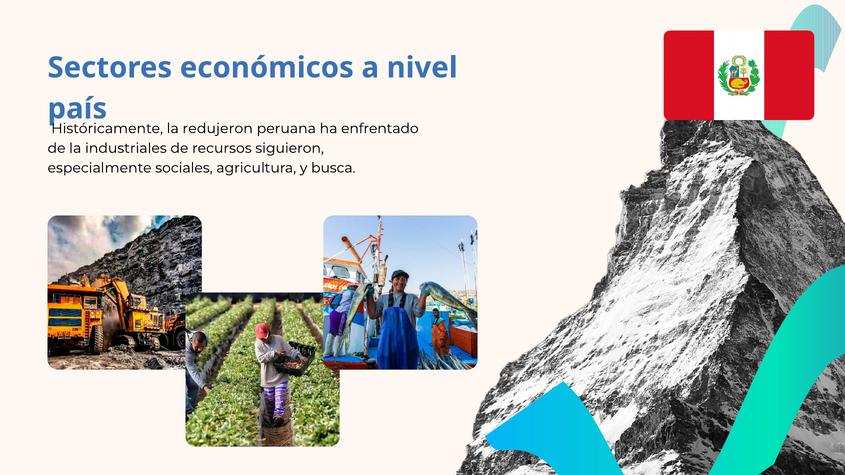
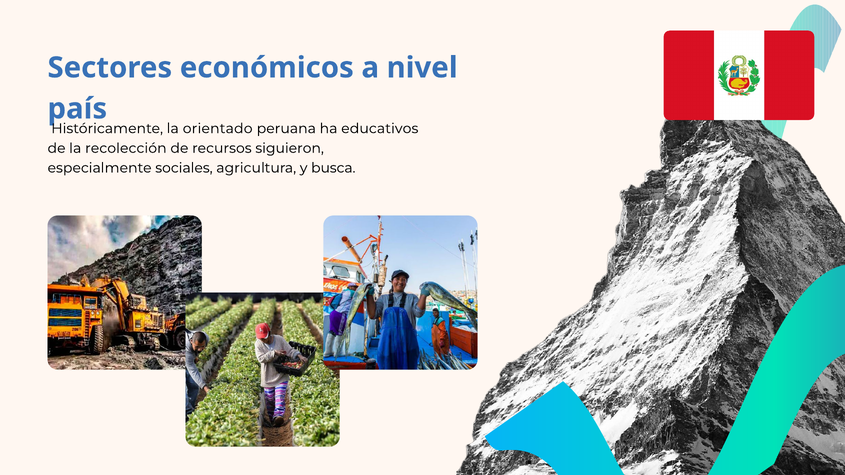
redujeron: redujeron -> orientado (218, 129)
enfrentado: enfrentado -> educativos (380, 129)
industriales: industriales -> recolección (126, 148)
